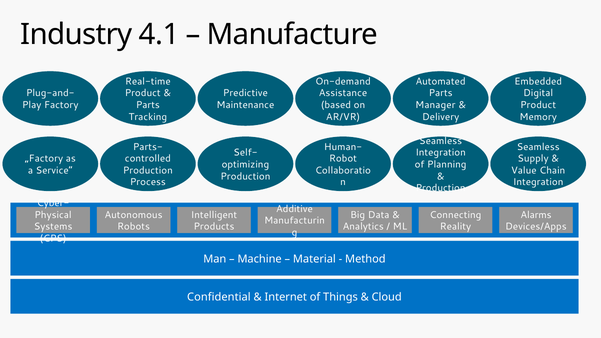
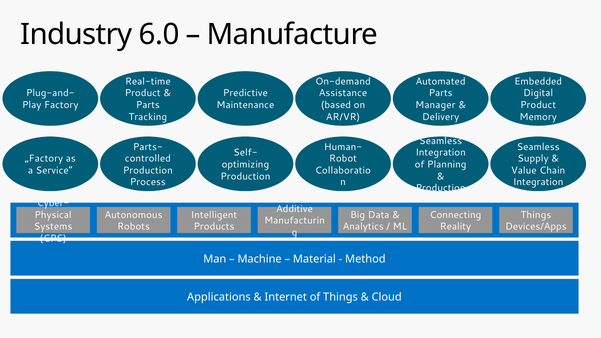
4.1: 4.1 -> 6.0 (159, 34)
Alarms: Alarms -> Things (536, 215)
Confidential: Confidential -> Applications (219, 297)
